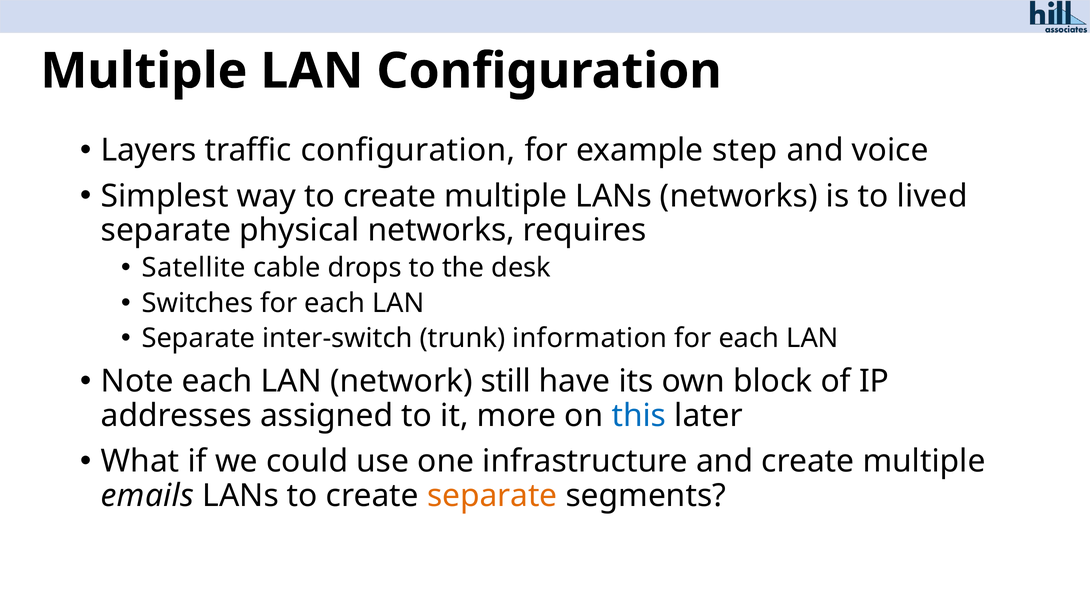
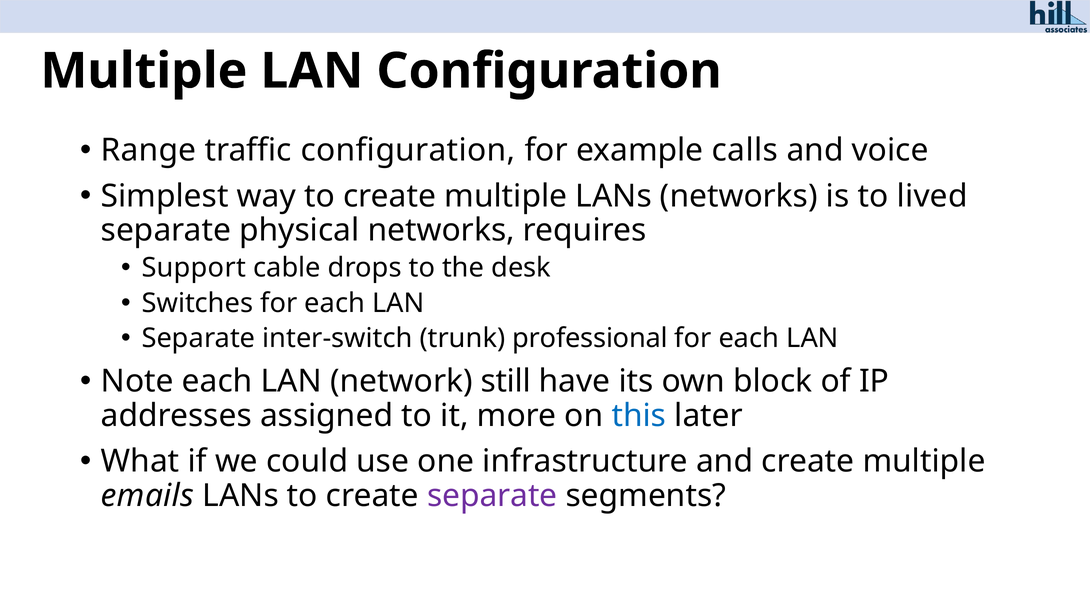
Layers: Layers -> Range (149, 150)
step: step -> calls (745, 150)
Satellite: Satellite -> Support (194, 268)
information: information -> professional (590, 338)
separate colour: orange -> purple (492, 496)
